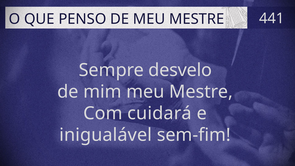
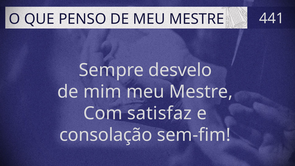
cuidará: cuidará -> satisfaz (159, 113)
inigualável: inigualável -> consolação (106, 135)
